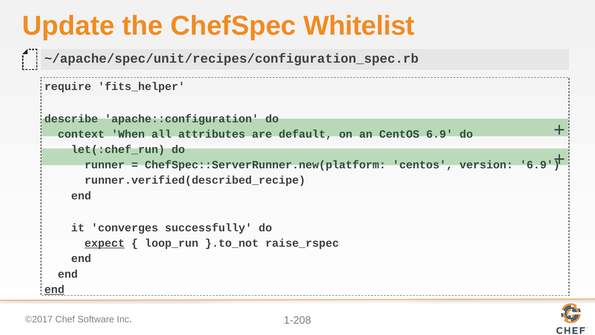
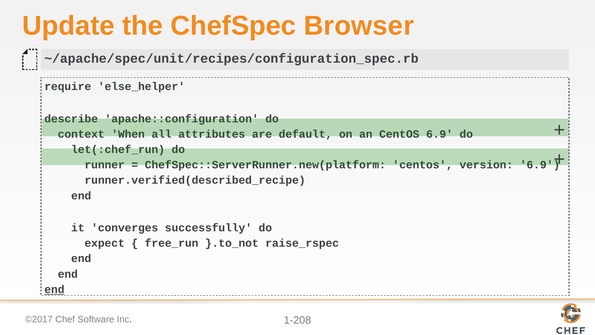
Whitelist: Whitelist -> Browser (359, 26)
fits_helper: fits_helper -> else_helper (141, 87)
expect underline: present -> none (105, 243)
loop_run: loop_run -> free_run (172, 243)
